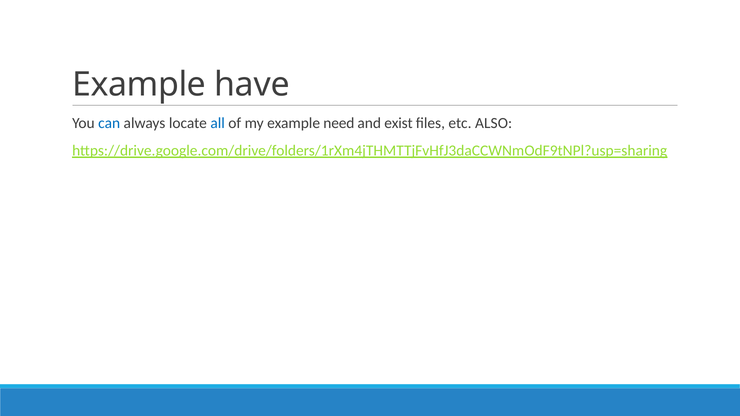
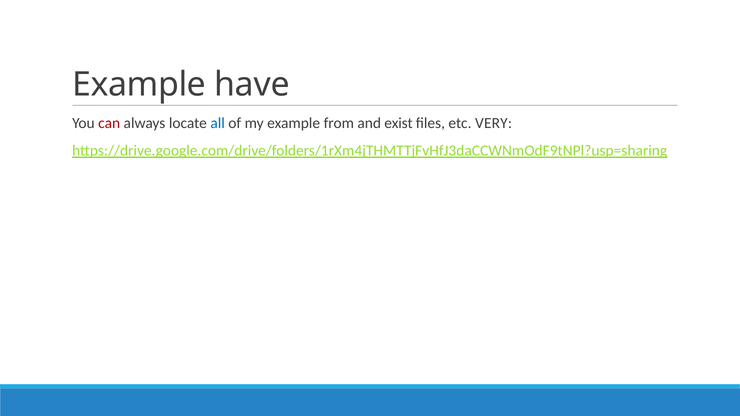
can colour: blue -> red (109, 123)
need: need -> from (339, 123)
ALSO: ALSO -> VERY (494, 123)
